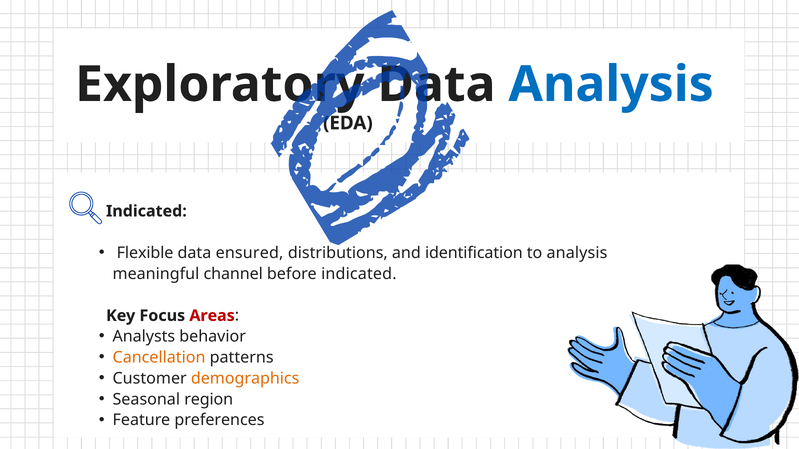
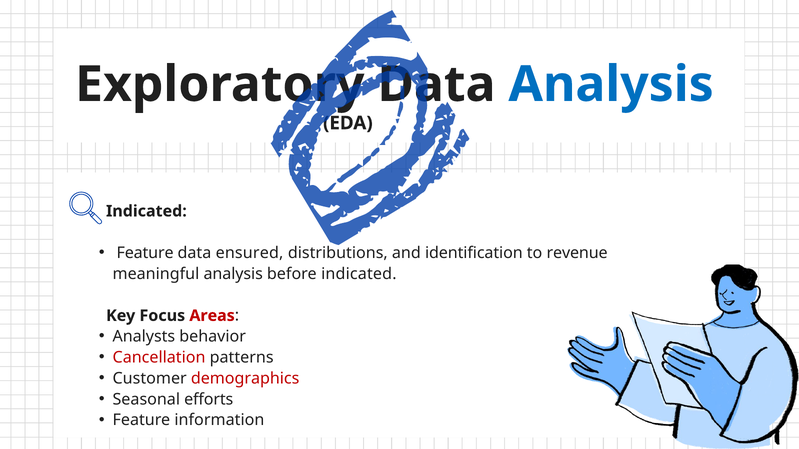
Flexible: Flexible -> Feature (145, 253)
to analysis: analysis -> revenue (577, 253)
meaningful channel: channel -> analysis (233, 274)
Cancellation colour: orange -> red (159, 358)
demographics colour: orange -> red (245, 379)
region: region -> efforts (209, 400)
preferences: preferences -> information (219, 421)
